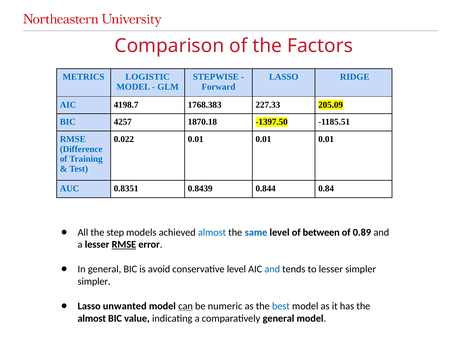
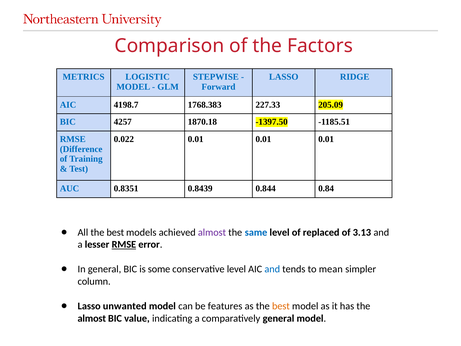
All the step: step -> best (115, 232)
almost colour: blue -> purple (212, 232)
between: between -> replaced (321, 232)
0.89: 0.89 -> 3.13 (362, 232)
avoid: avoid -> some (159, 269)
to lesser: lesser -> mean (331, 269)
simpler: simpler -> column (94, 281)
can underline: present -> none (186, 306)
numeric: numeric -> features (225, 306)
best colour: blue -> orange (281, 306)
